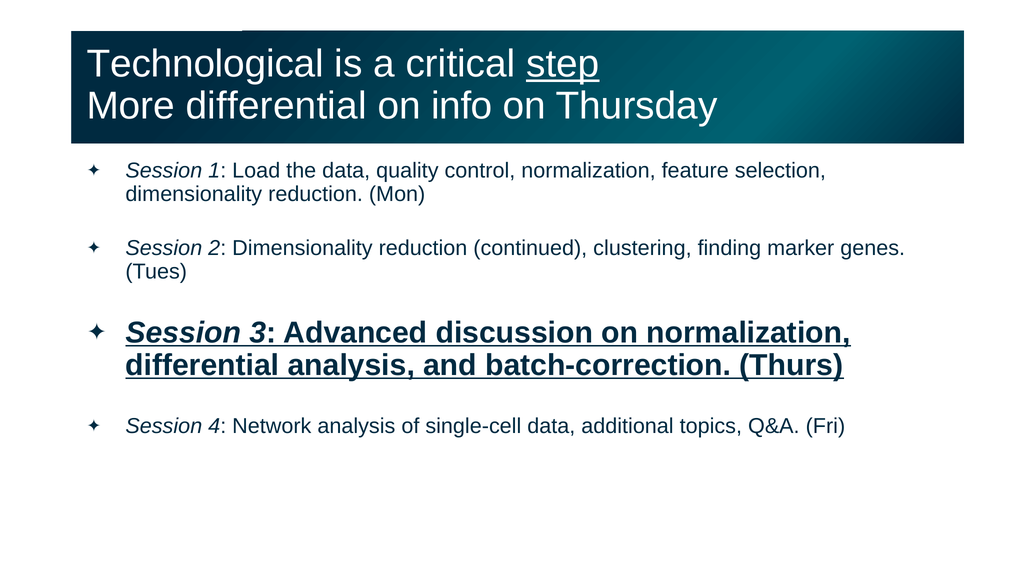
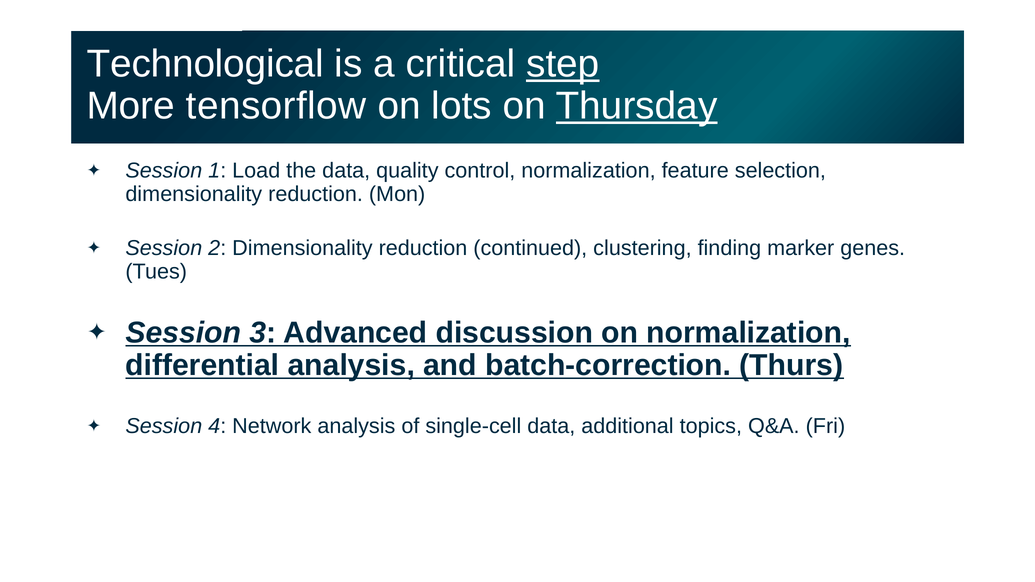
More differential: differential -> tensorflow (276, 106)
info: info -> lots (462, 106)
Thursday underline: none -> present (637, 106)
